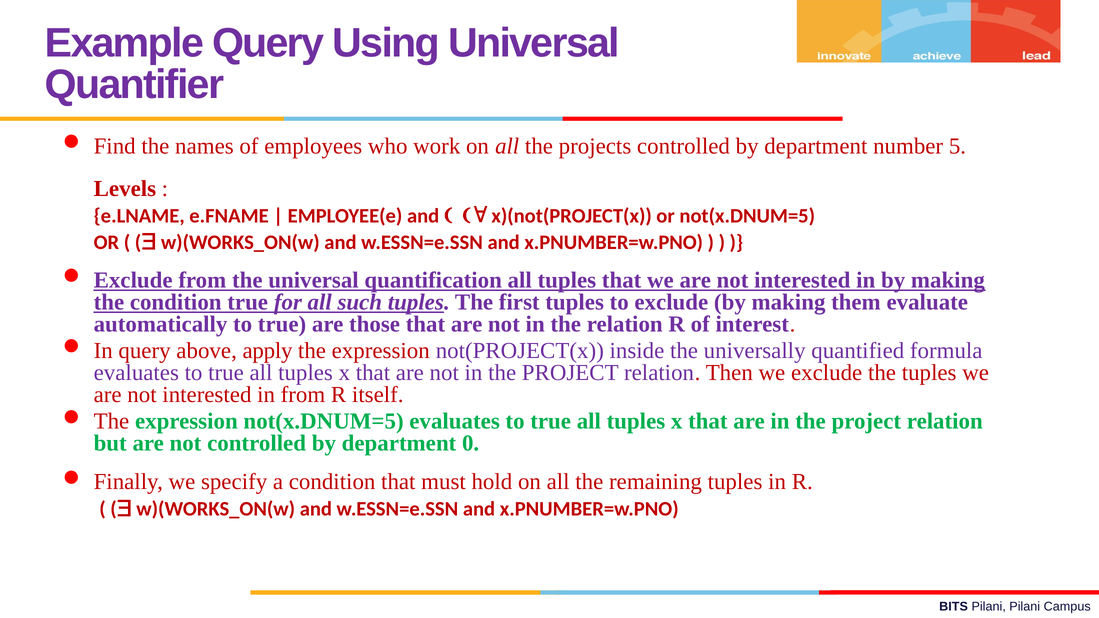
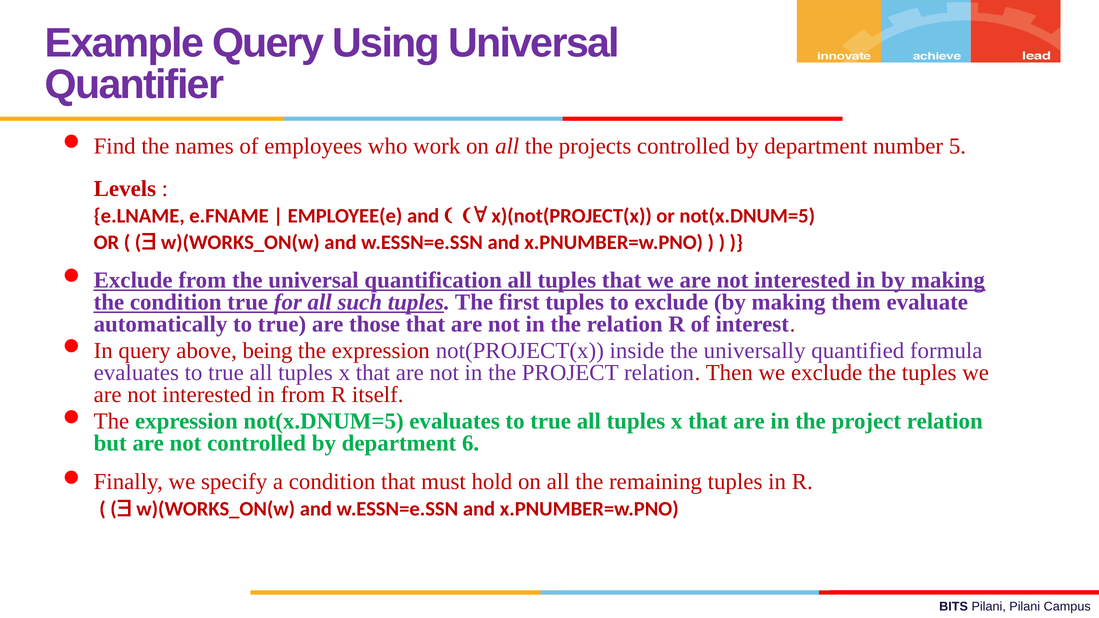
apply: apply -> being (268, 351)
0: 0 -> 6 (471, 443)
